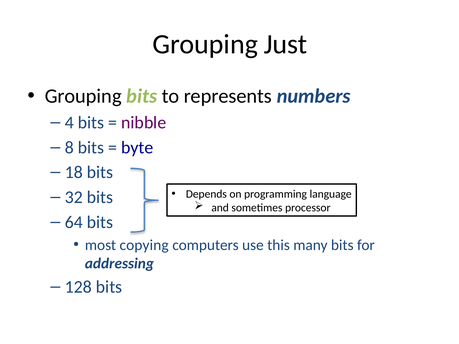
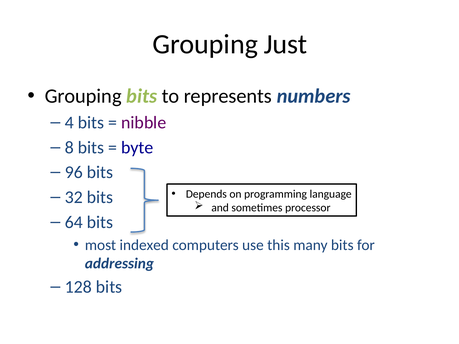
18: 18 -> 96 (74, 173)
copying: copying -> indexed (144, 245)
